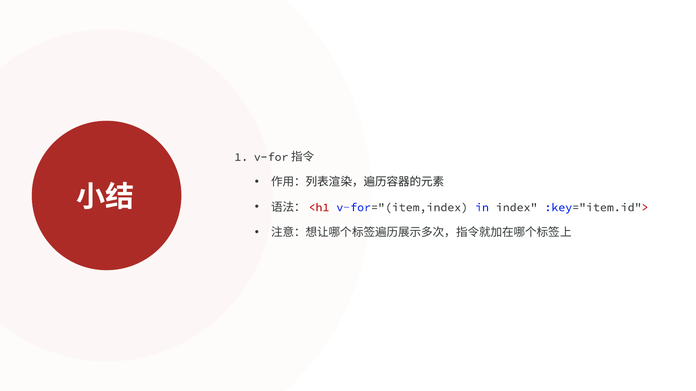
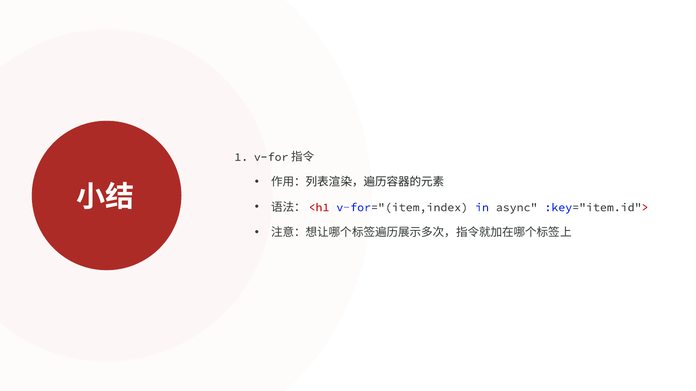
index: index -> async (517, 208)
